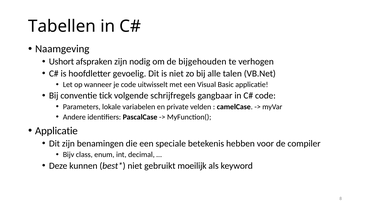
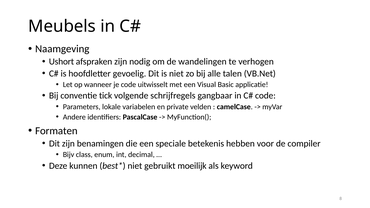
Tabellen: Tabellen -> Meubels (62, 26)
bijgehouden: bijgehouden -> wandelingen (202, 62)
Applicatie: Applicatie -> Formaten (56, 131)
